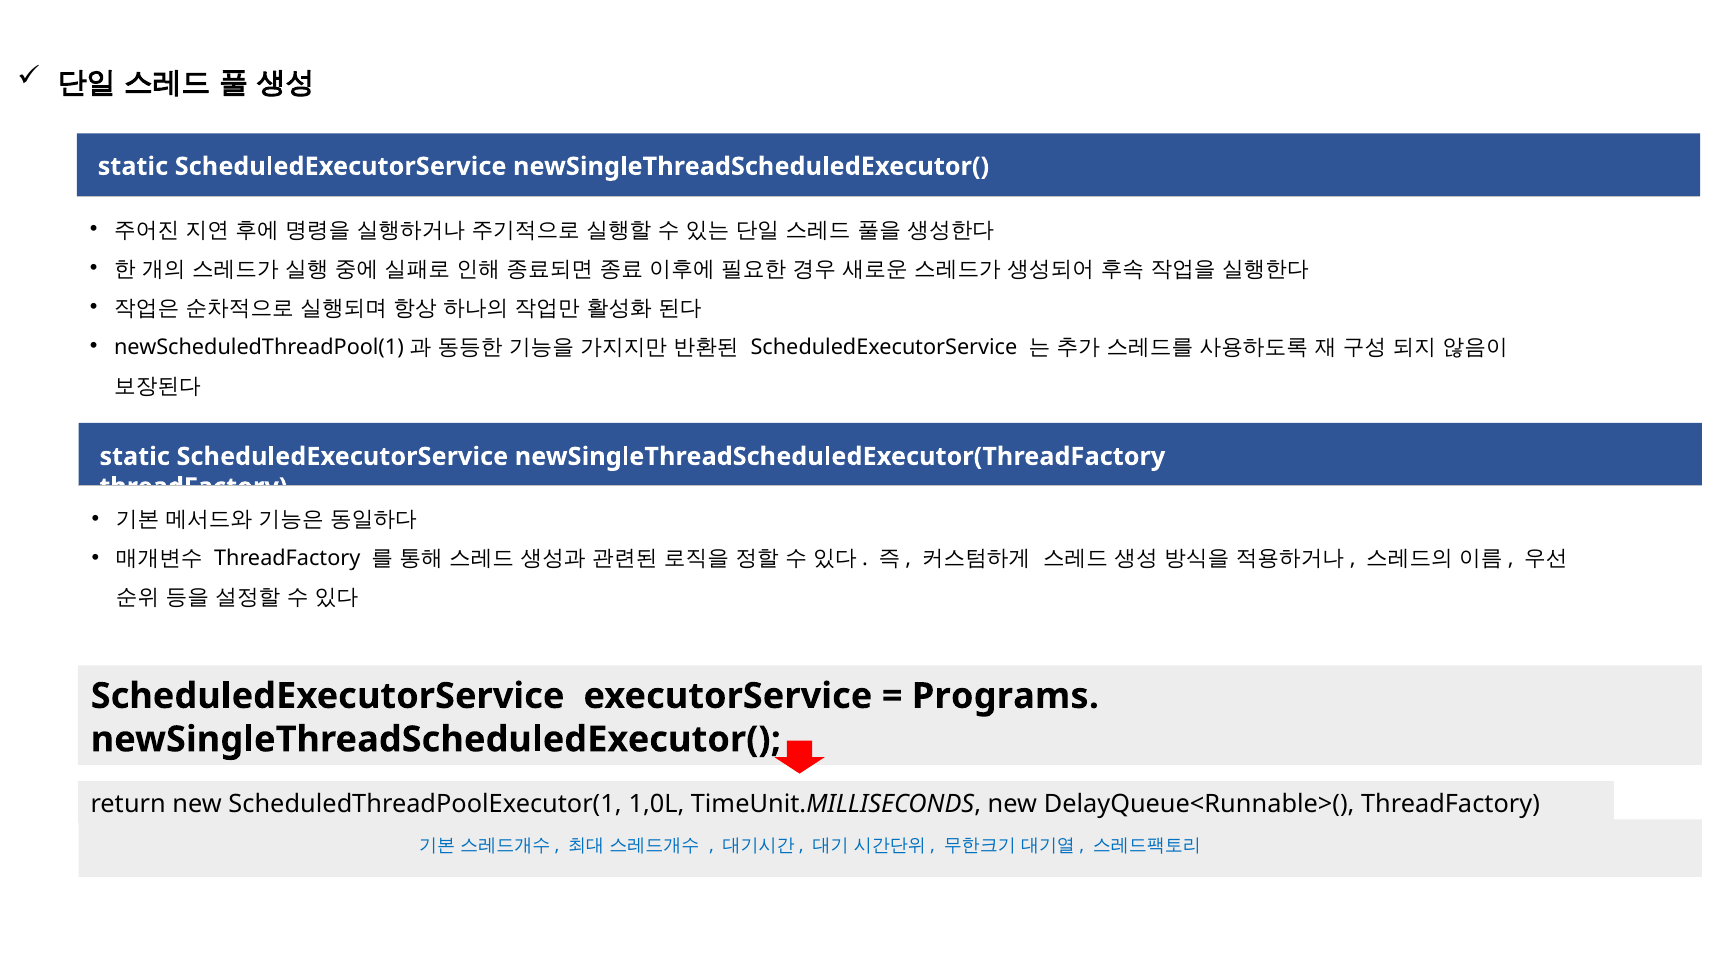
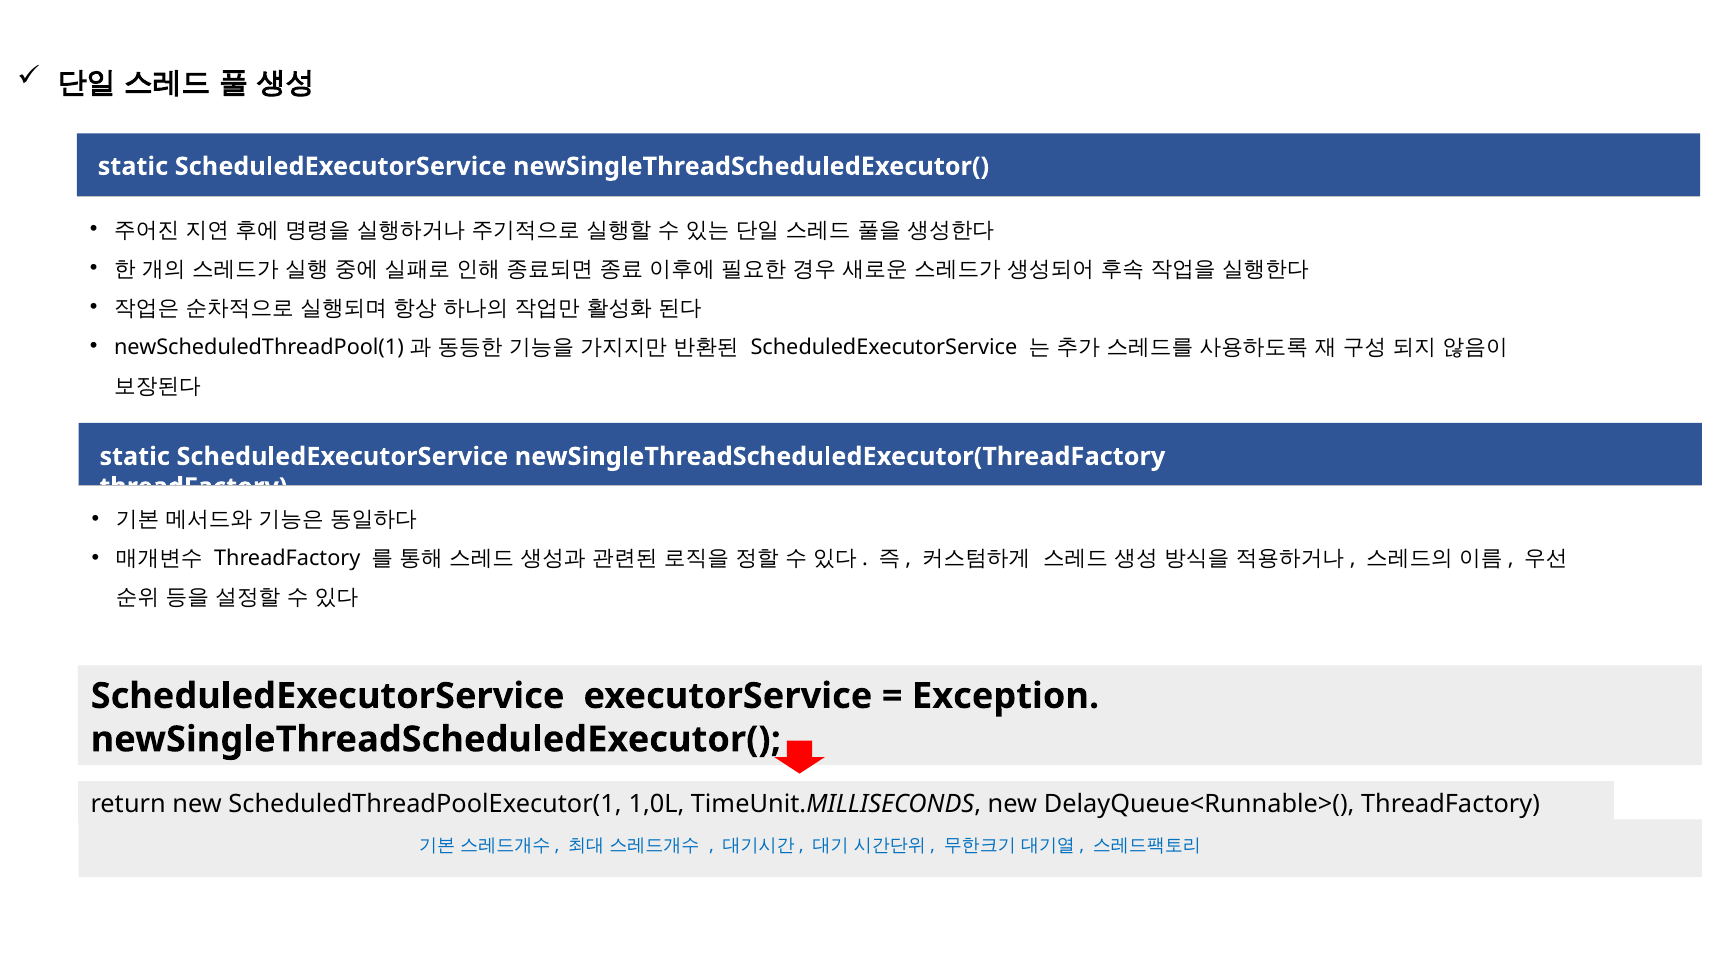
Programs: Programs -> Exception (1006, 696)
